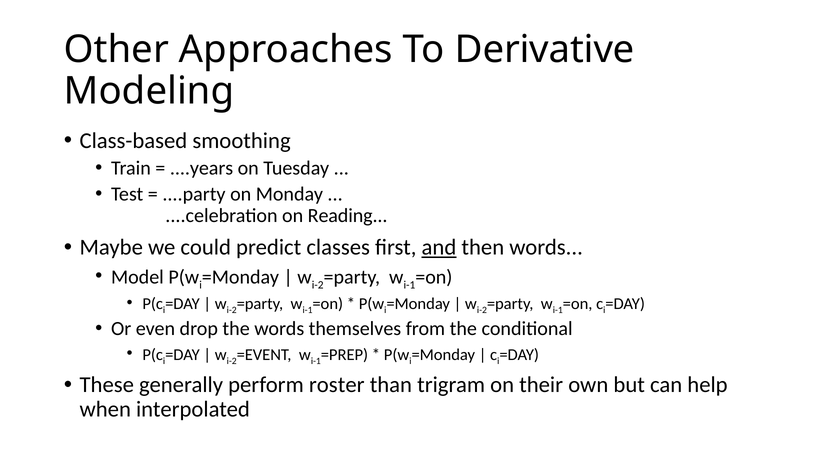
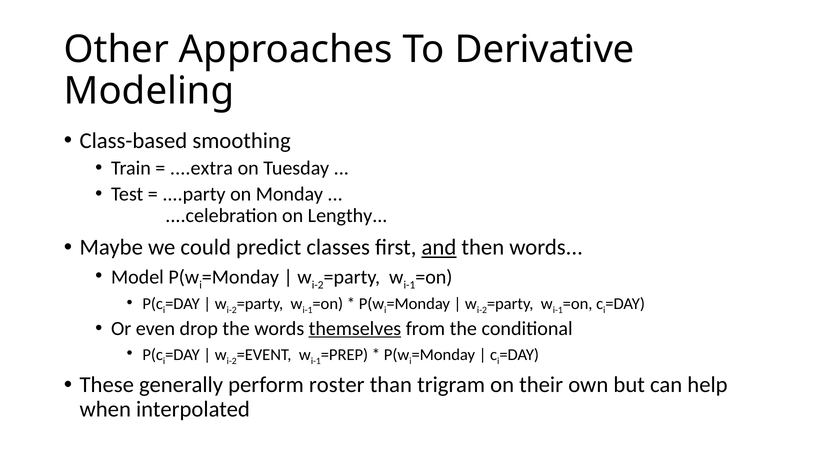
....years: ....years -> ....extra (201, 168)
Reading: Reading -> Lengthy (348, 216)
themselves underline: none -> present (355, 329)
